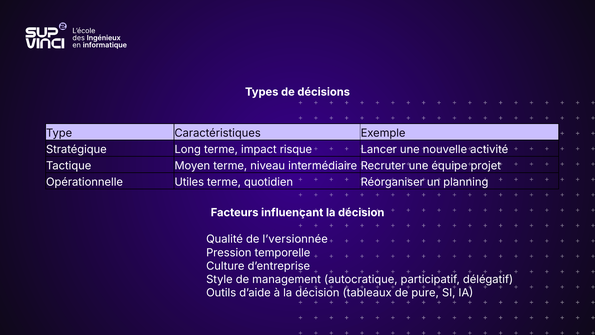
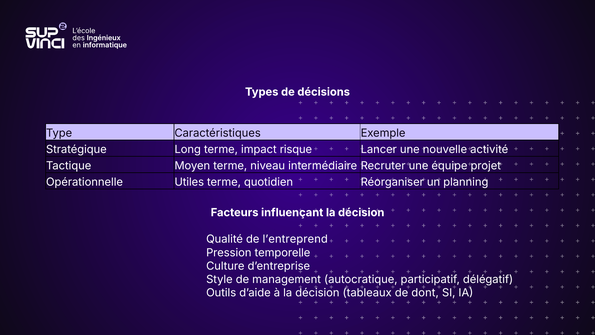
l’versionnée: l’versionnée -> l’entreprend (295, 239)
pure: pure -> dont (425, 293)
